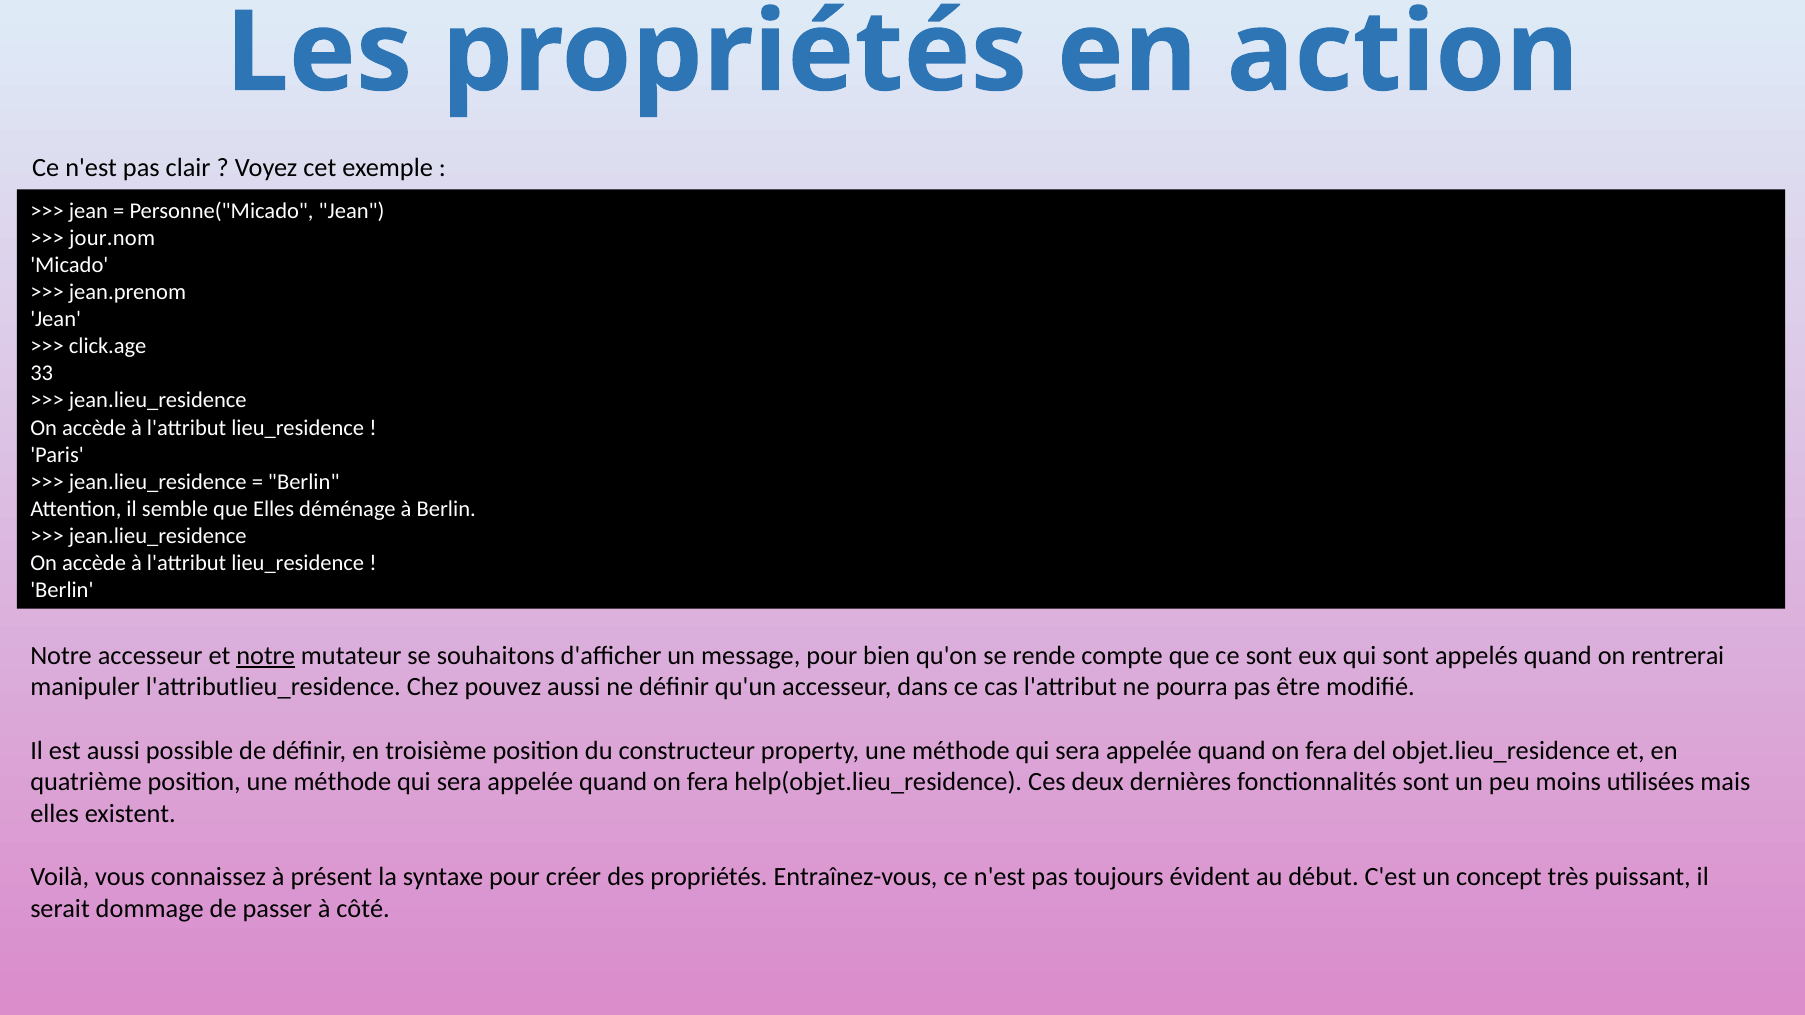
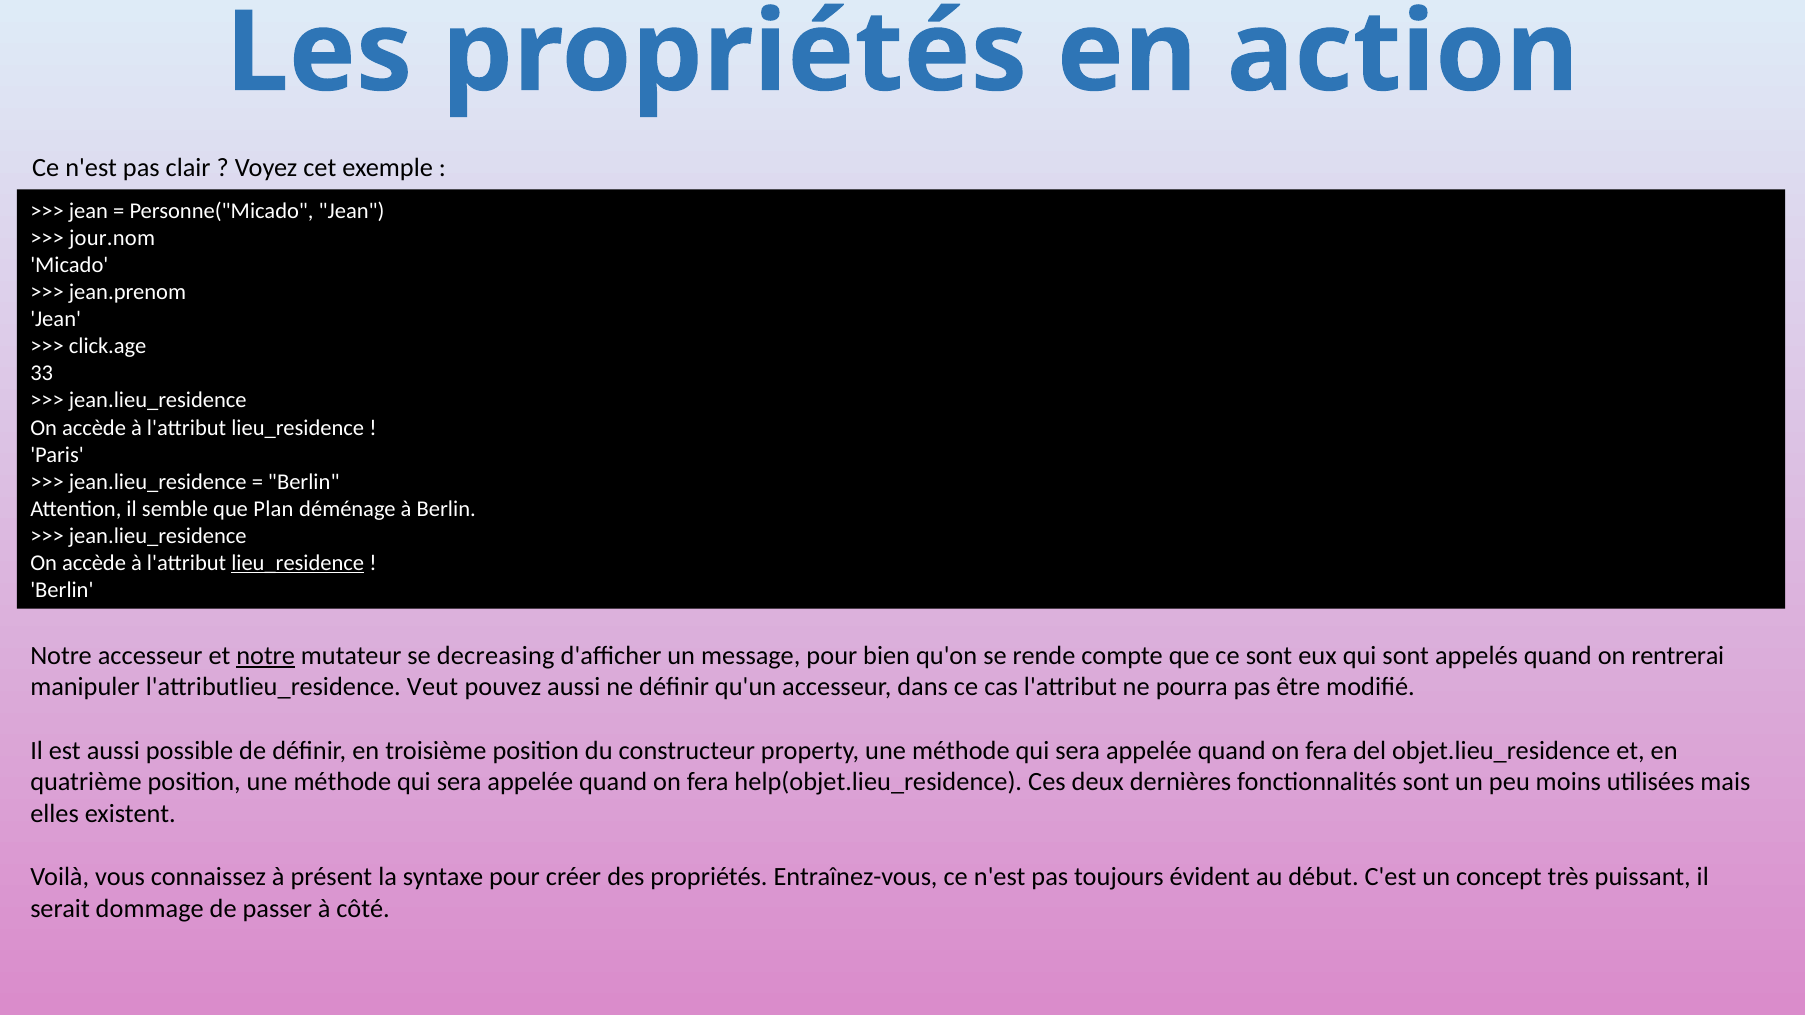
que Elles: Elles -> Plan (273, 509)
lieu_residence underline: none -> present (298, 563)
souhaitons: souhaitons -> decreasing (496, 656)
Chez: Chez -> Veut (433, 687)
